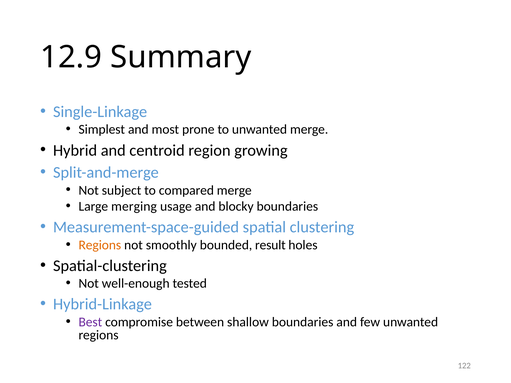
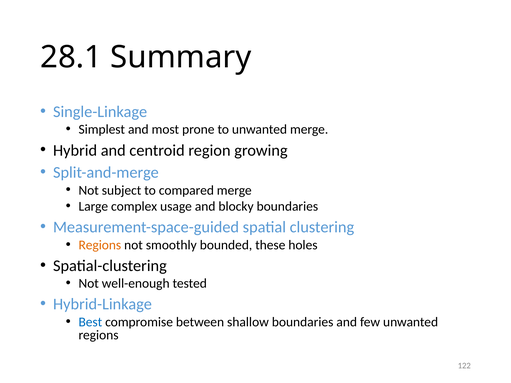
12.9: 12.9 -> 28.1 (71, 57)
merging: merging -> complex (134, 207)
result: result -> these (270, 245)
Best colour: purple -> blue (90, 322)
